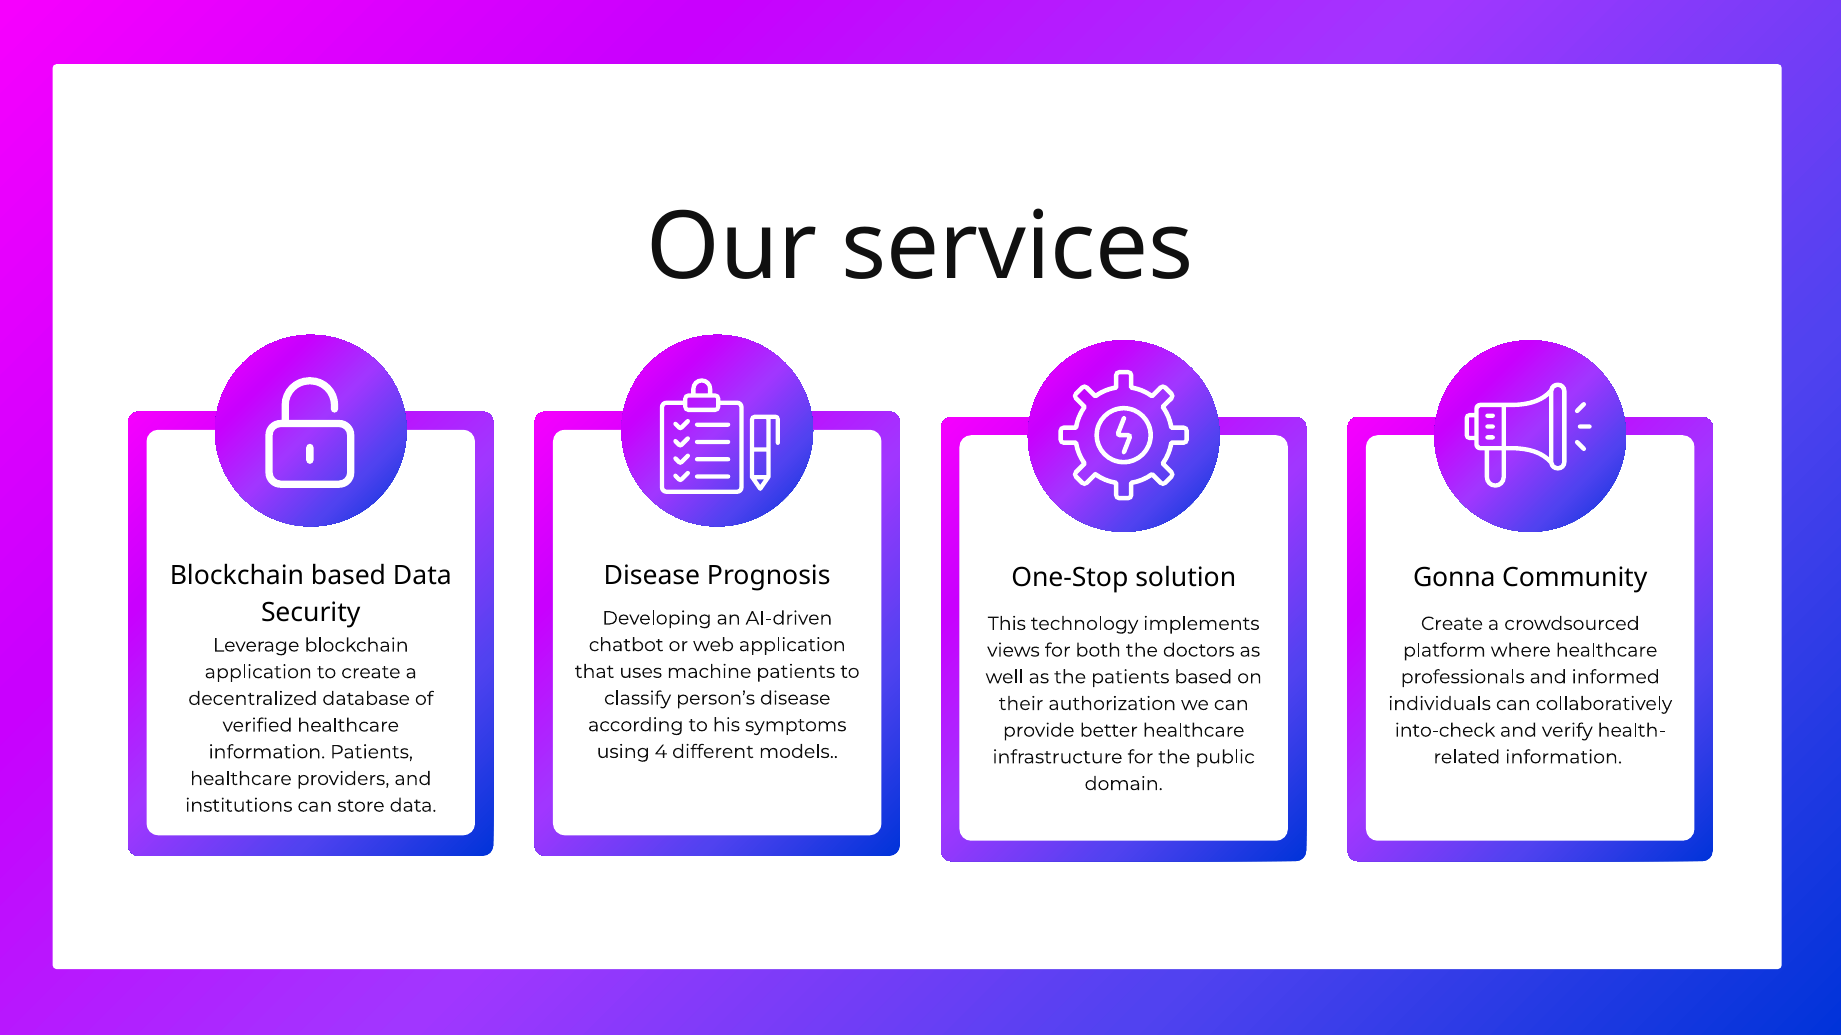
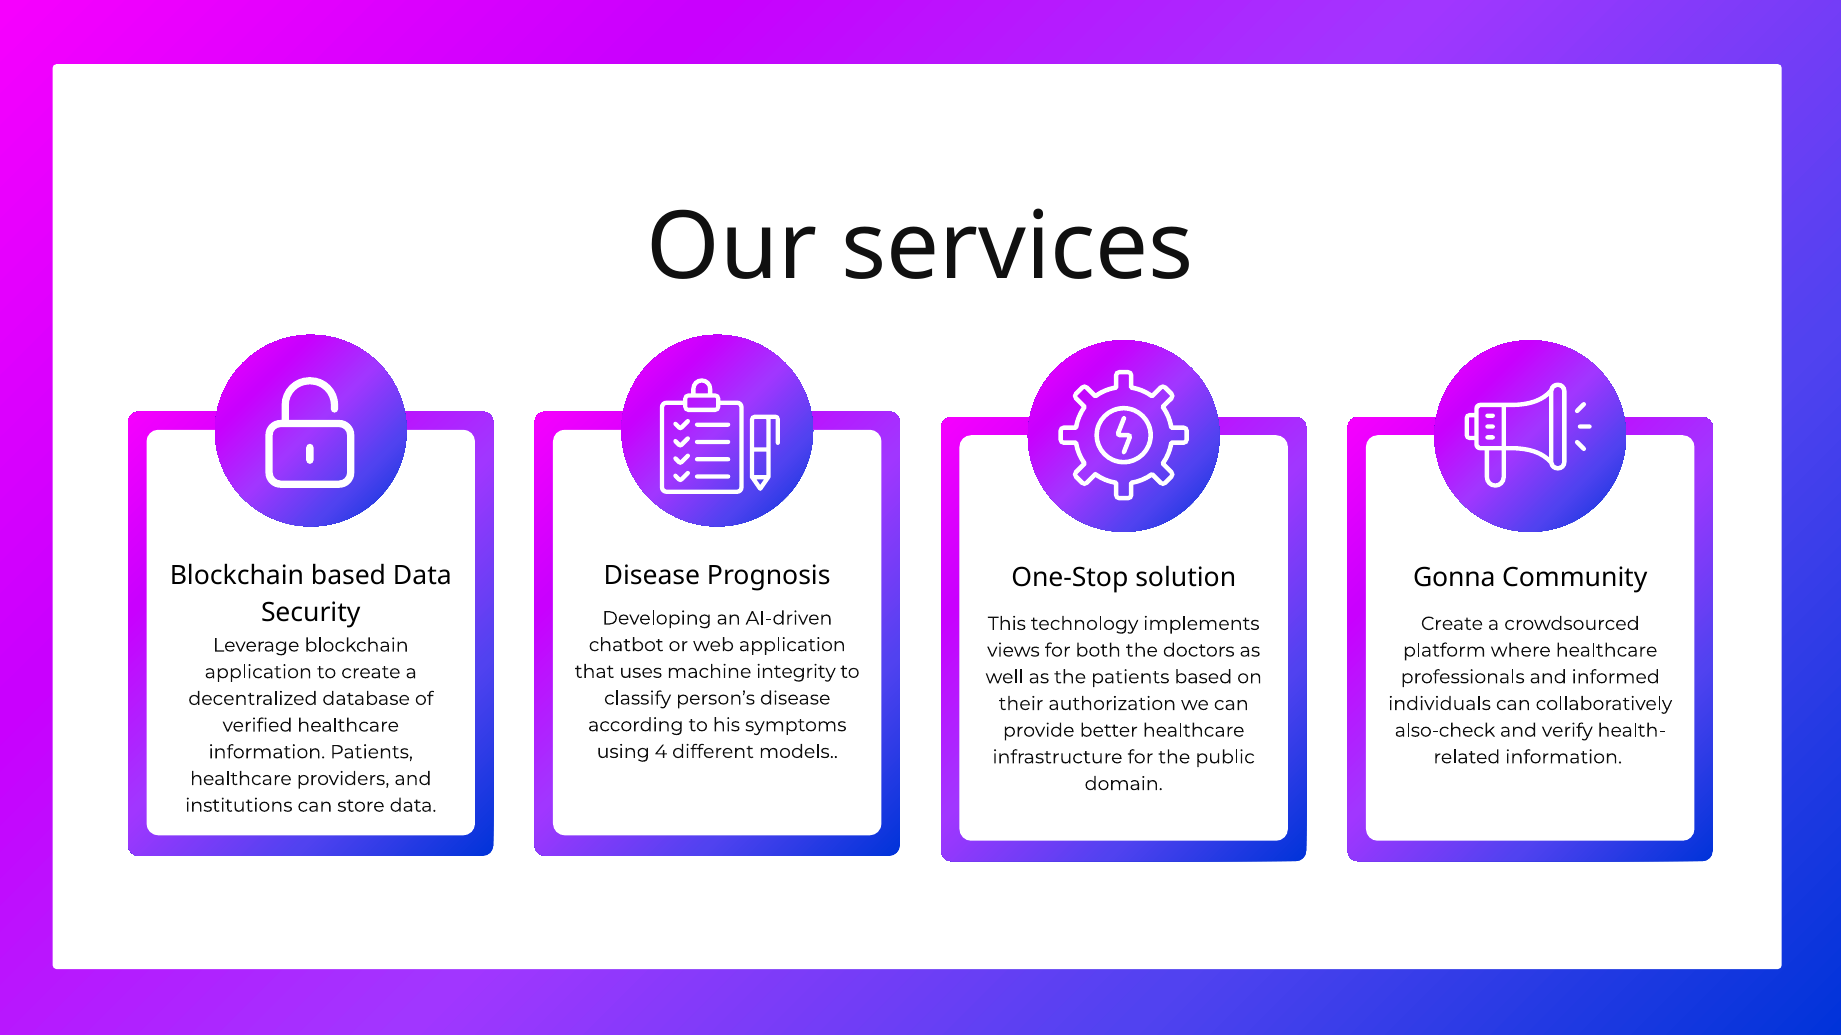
machine patients: patients -> integrity (796, 672)
into-check: into-check -> also-check (1445, 731)
